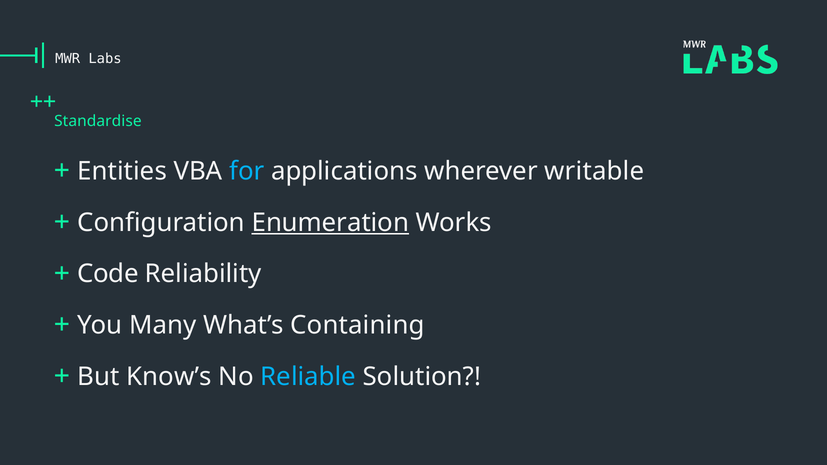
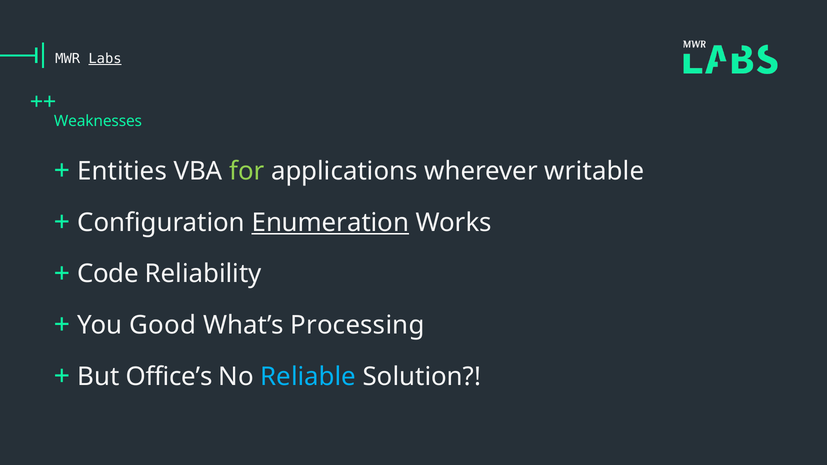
Labs underline: none -> present (105, 59)
Standardise: Standardise -> Weaknesses (98, 121)
for colour: light blue -> light green (247, 171)
Many: Many -> Good (163, 325)
Containing: Containing -> Processing (357, 325)
Know’s: Know’s -> Office’s (169, 377)
